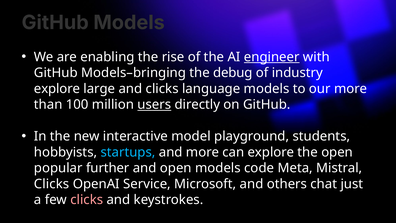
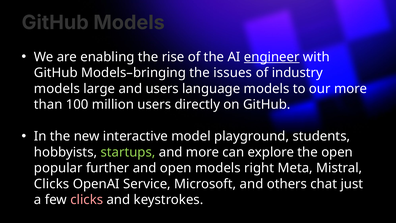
debug: debug -> issues (233, 73)
explore: explore -> models (57, 89)
and clicks: clicks -> users (162, 89)
users underline: present -> none (154, 104)
startups colour: light blue -> light green (128, 152)
code: code -> right (259, 168)
